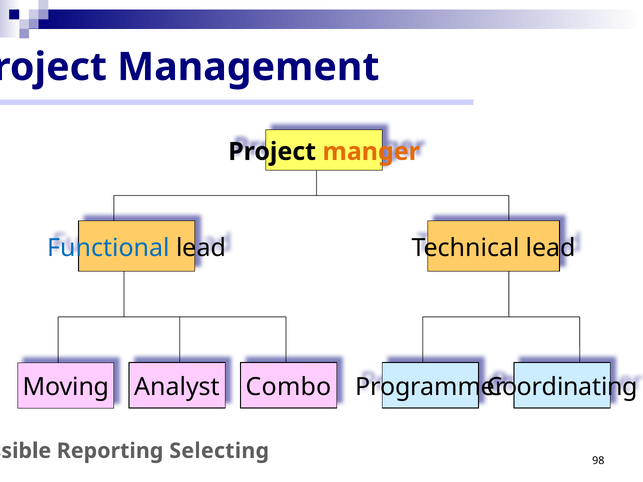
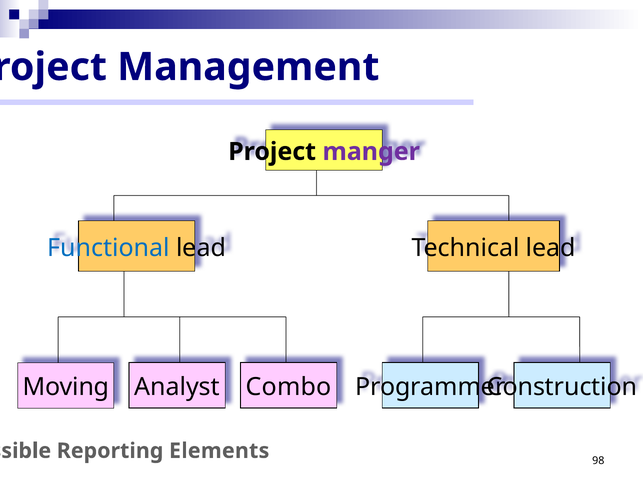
manger colour: orange -> purple (371, 152)
Coordinating: Coordinating -> Construction (562, 387)
Selecting: Selecting -> Elements (219, 451)
